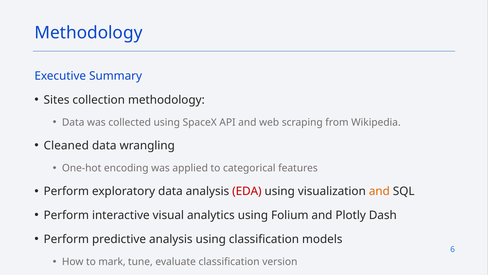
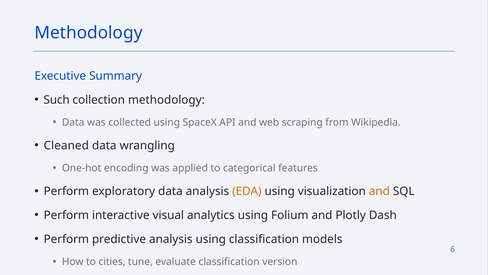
Sites: Sites -> Such (57, 100)
EDA colour: red -> orange (247, 191)
mark: mark -> cities (112, 261)
